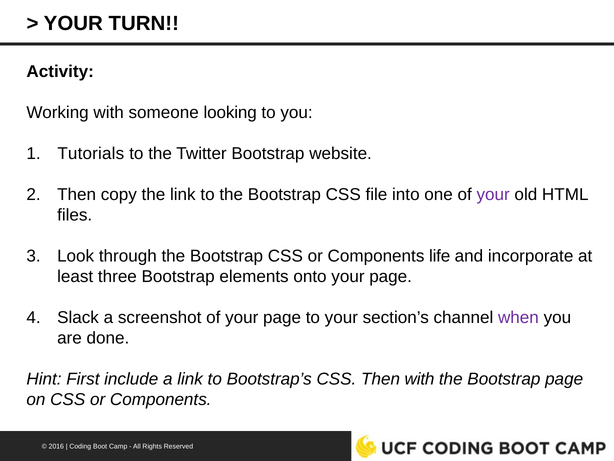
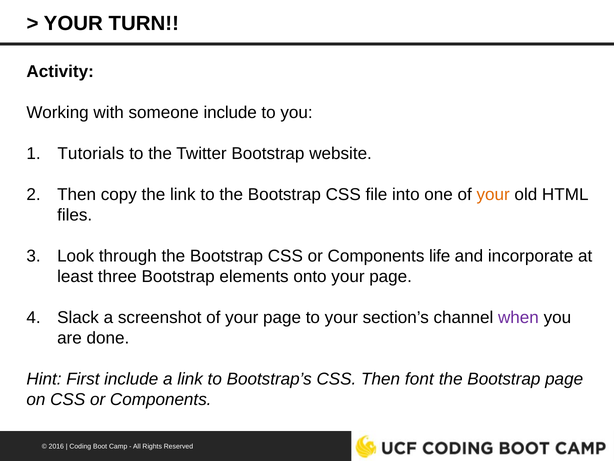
someone looking: looking -> include (230, 112)
your colour: purple -> orange (493, 194)
Then with: with -> font (419, 379)
